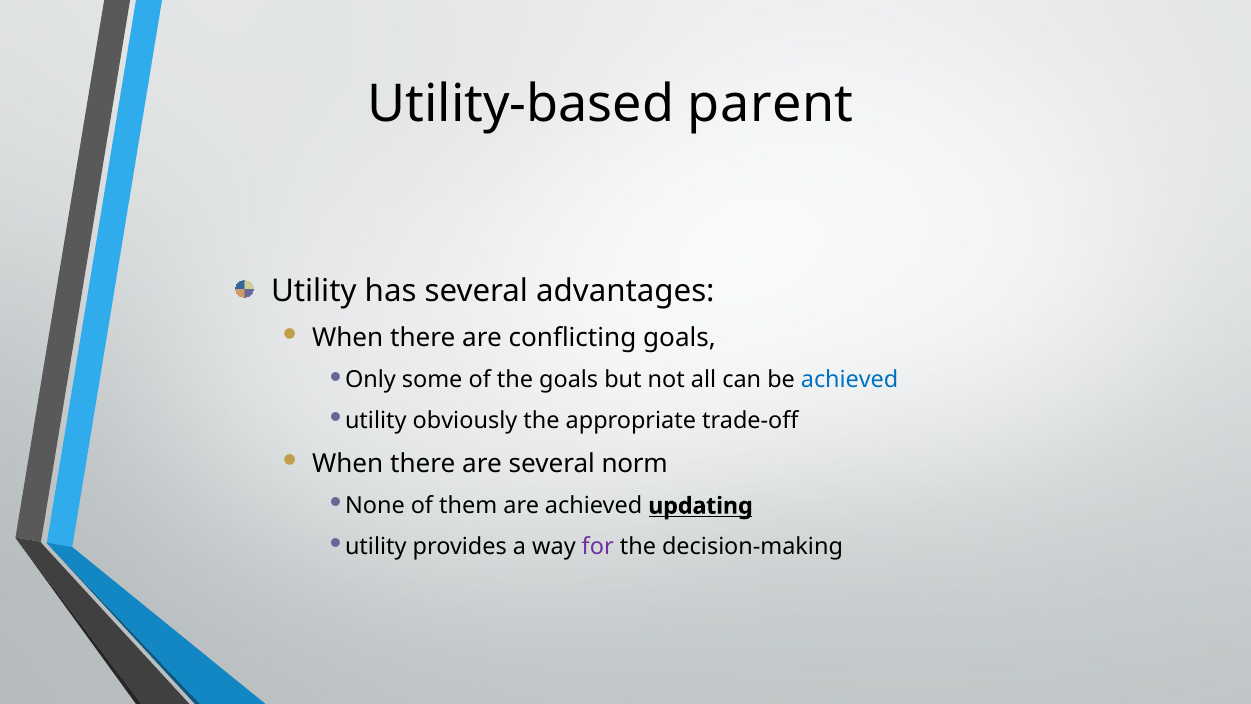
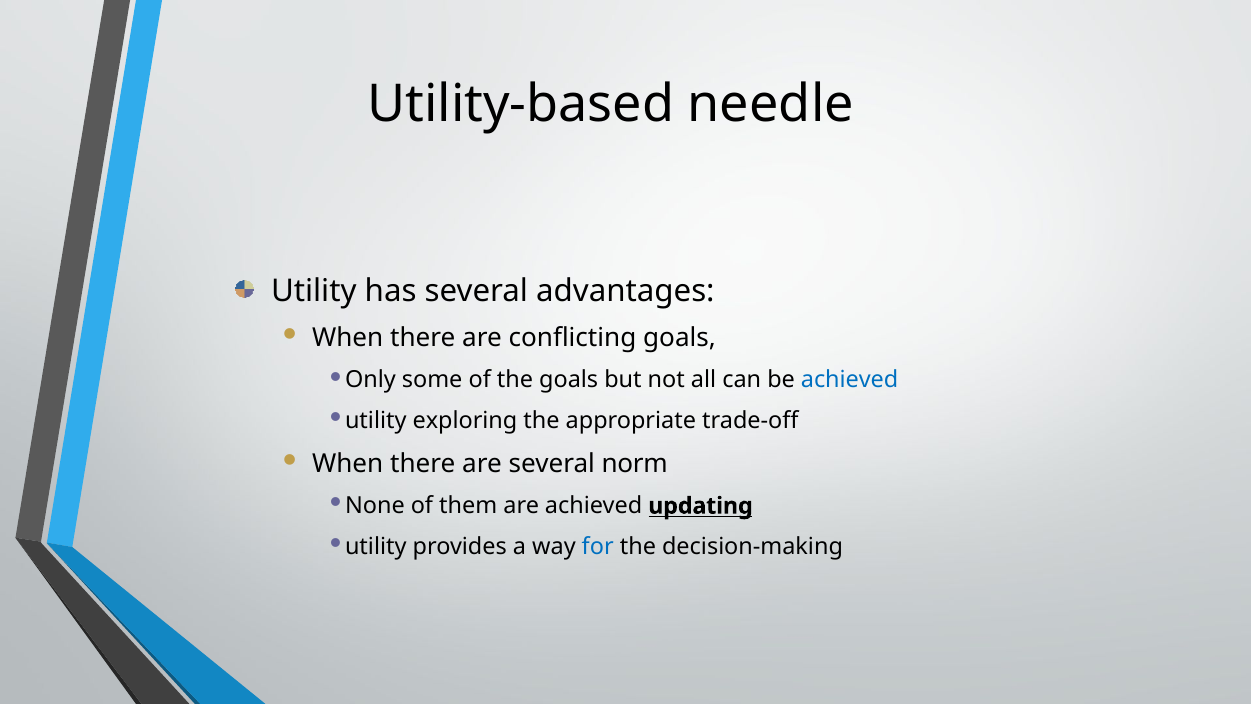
parent: parent -> needle (771, 104)
obviously: obviously -> exploring (465, 421)
for colour: purple -> blue (598, 546)
